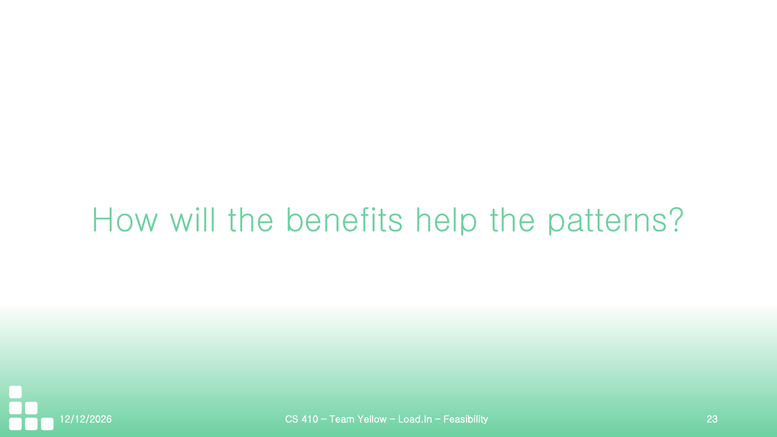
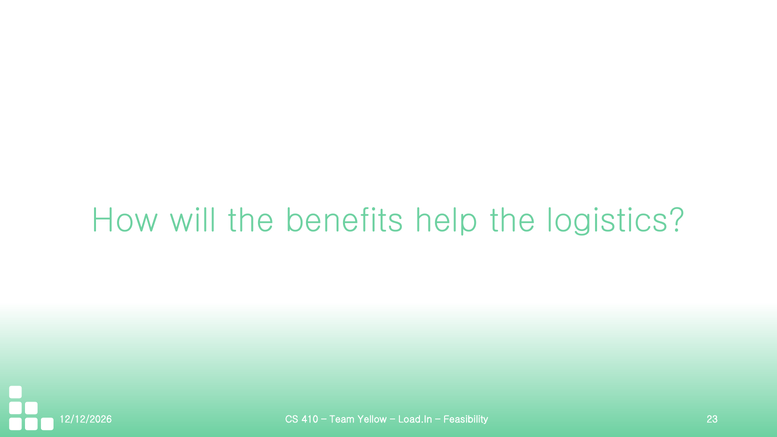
patterns: patterns -> logistics (616, 221)
